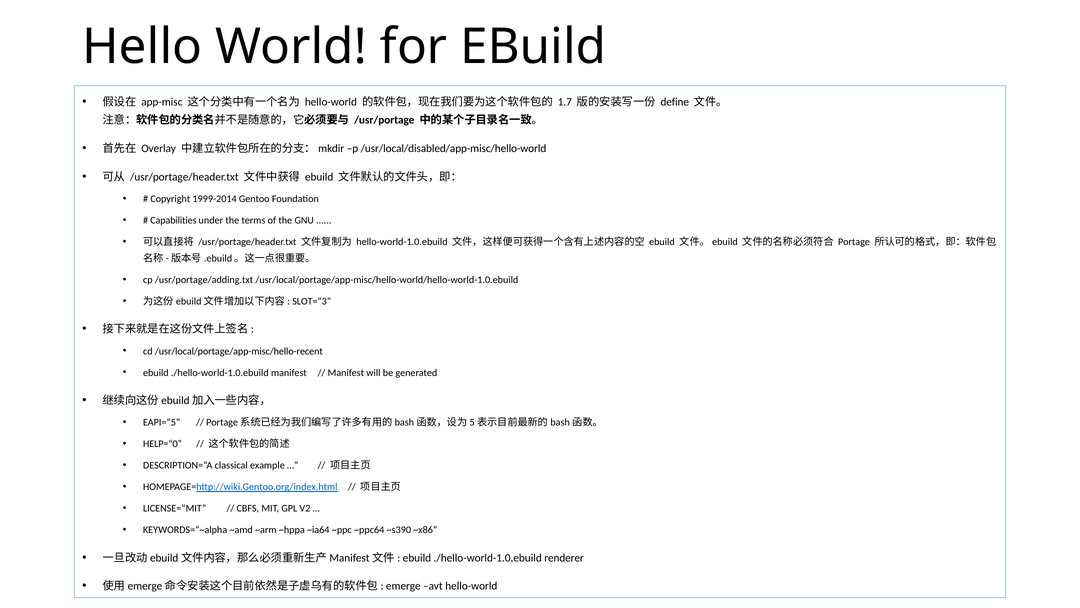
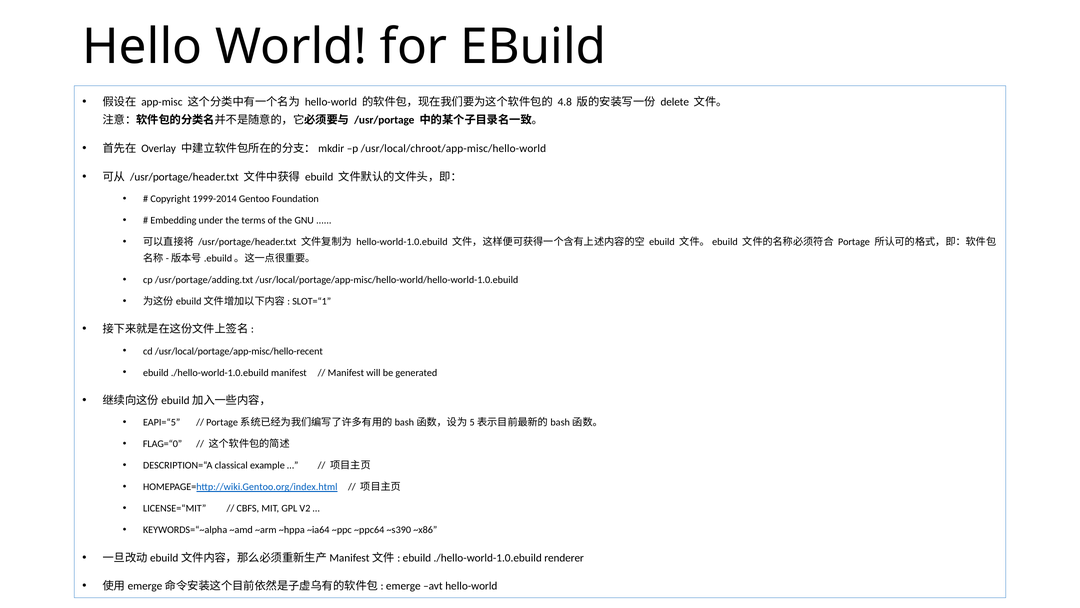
1.7: 1.7 -> 4.8 (565, 102)
define: define -> delete (675, 102)
/usr/local/disabled/app-misc/hello-world: /usr/local/disabled/app-misc/hello-world -> /usr/local/chroot/app-misc/hello-world (453, 148)
Capabilities: Capabilities -> Embedding (173, 220)
SLOT=“3: SLOT=“3 -> SLOT=“1 (312, 301)
HELP=“0: HELP=“0 -> FLAG=“0 (162, 444)
